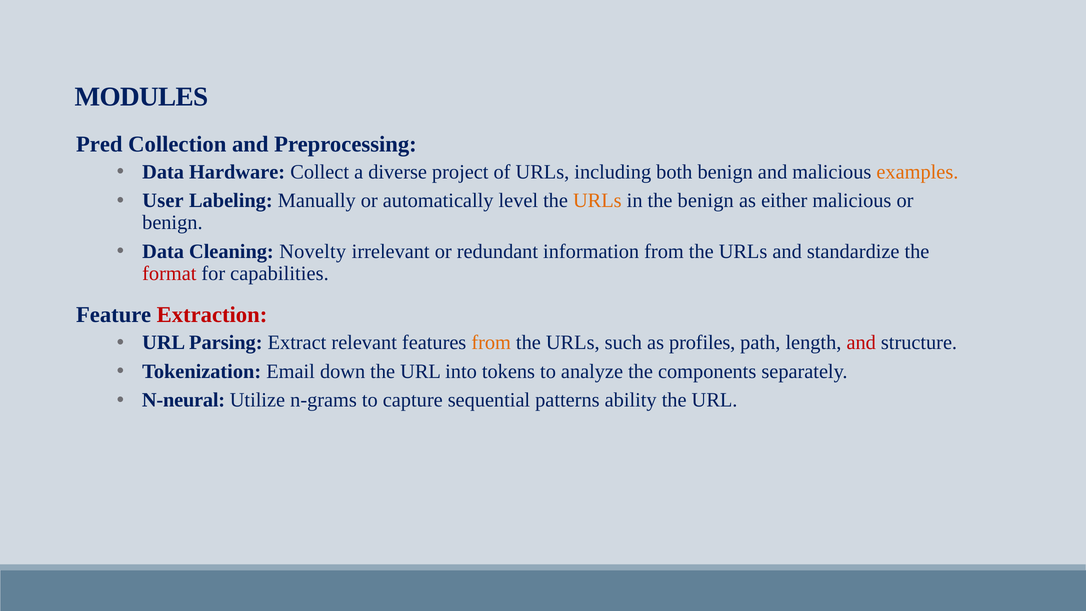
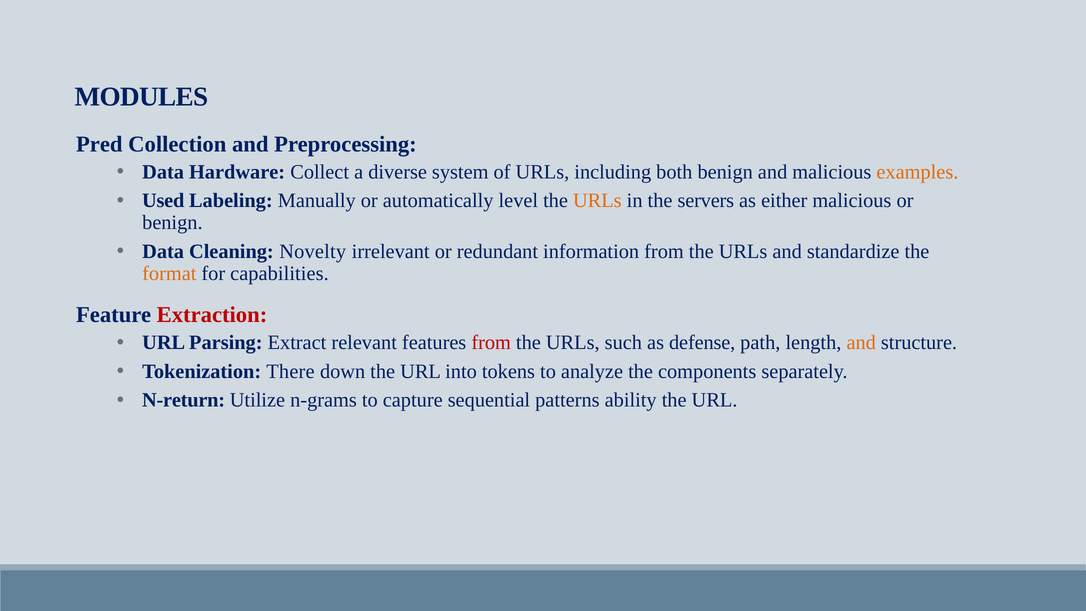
project: project -> system (460, 172)
User: User -> Used (163, 201)
the benign: benign -> servers (706, 201)
format colour: red -> orange (169, 273)
from colour: orange -> red (491, 342)
profiles: profiles -> defense (702, 342)
and colour: red -> orange (861, 342)
Email: Email -> There (290, 371)
N-neural: N-neural -> N-return (184, 400)
